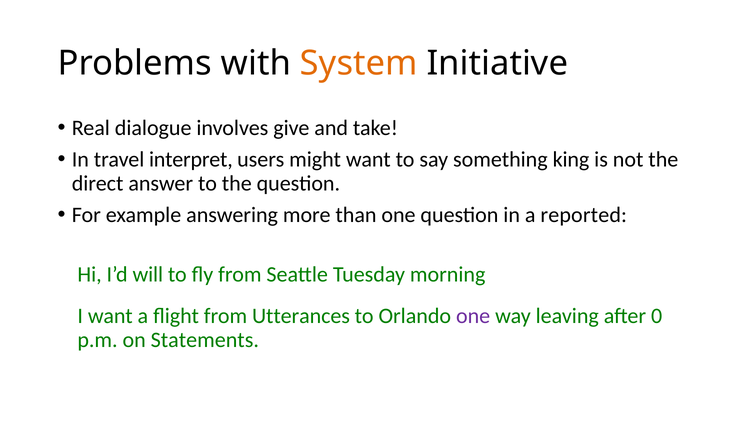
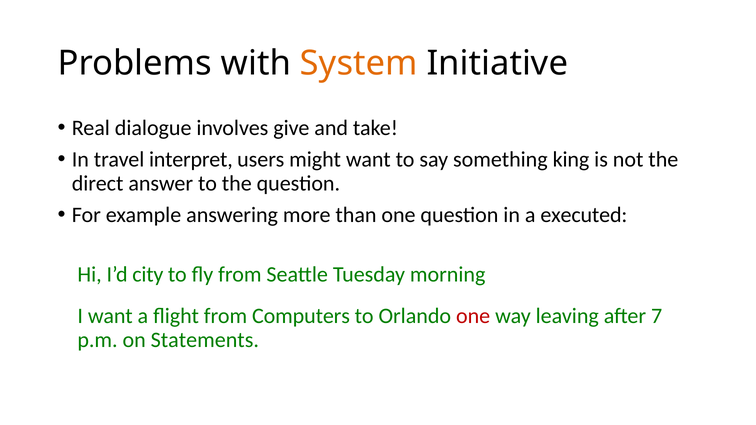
reported: reported -> executed (584, 215)
will: will -> city (148, 274)
Utterances: Utterances -> Computers (301, 316)
one colour: purple -> red (473, 316)
0: 0 -> 7 (657, 316)
